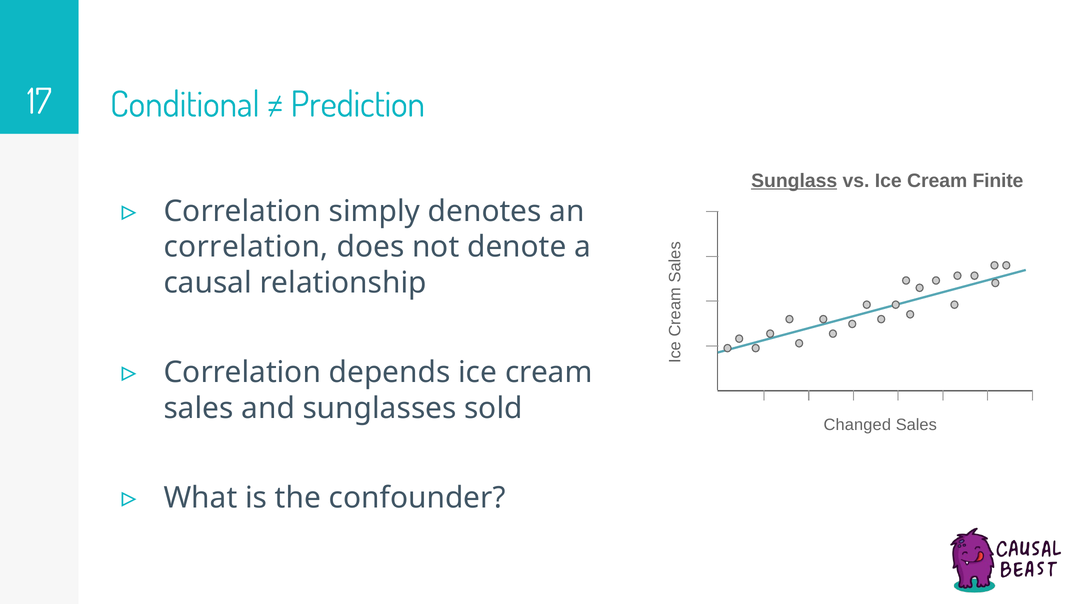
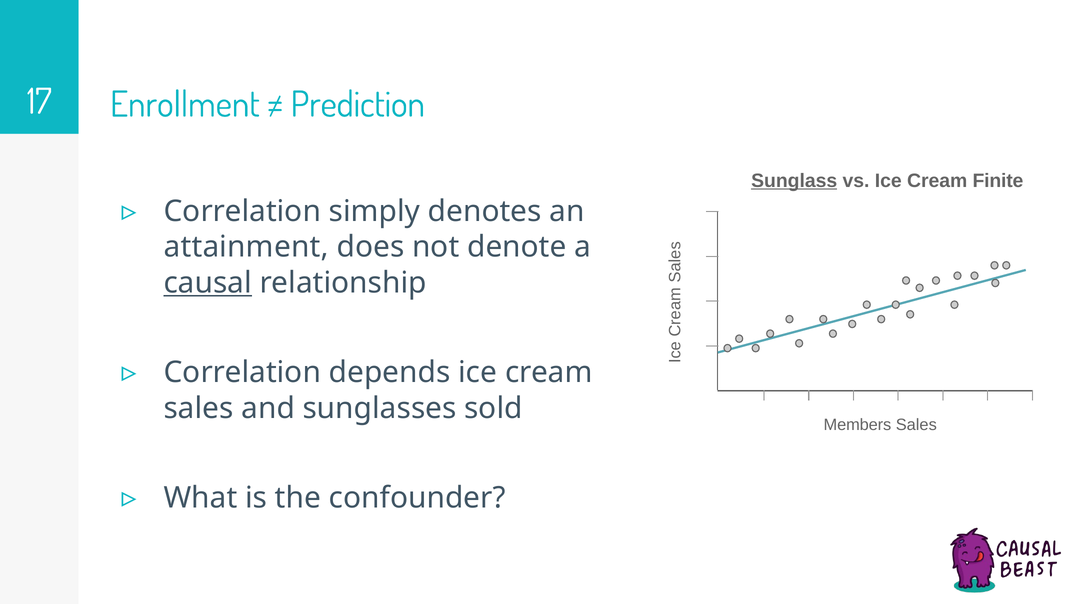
Conditional: Conditional -> Enrollment (185, 105)
correlation: correlation -> attainment (246, 247)
causal underline: none -> present (208, 283)
Changed: Changed -> Members (857, 425)
